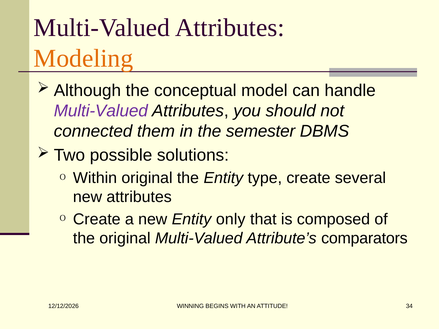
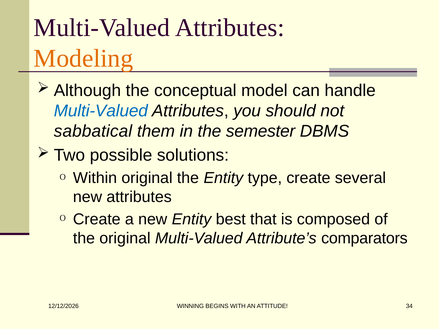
Multi-Valued colour: purple -> blue (101, 111)
connected: connected -> sabbatical (93, 131)
only: only -> best (231, 219)
